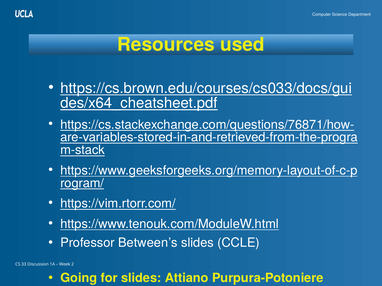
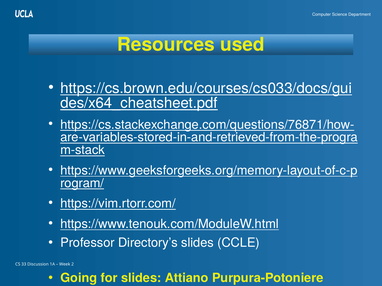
Between’s: Between’s -> Directory’s (148, 243)
